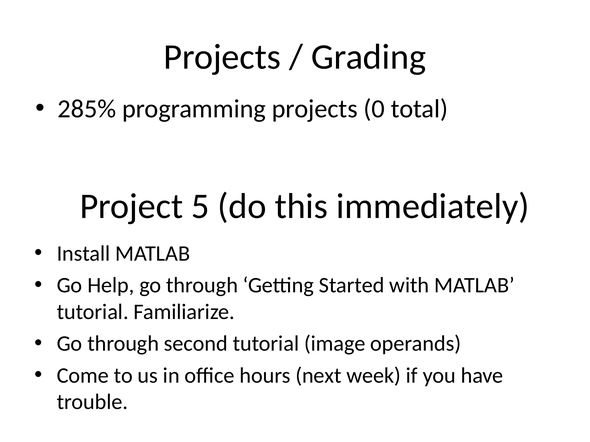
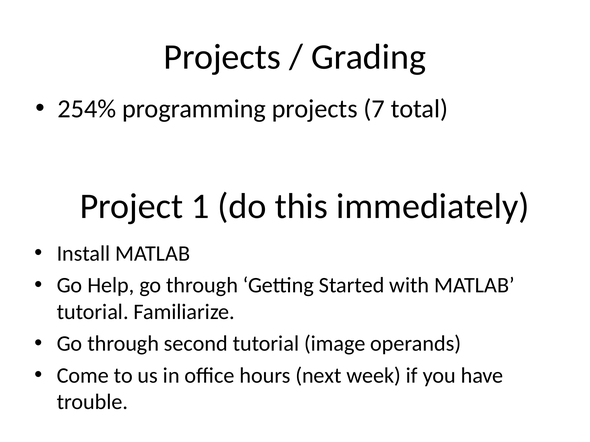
285%: 285% -> 254% (87, 109)
0: 0 -> 7 (374, 109)
5: 5 -> 1 (200, 207)
